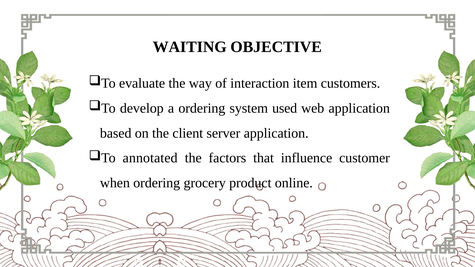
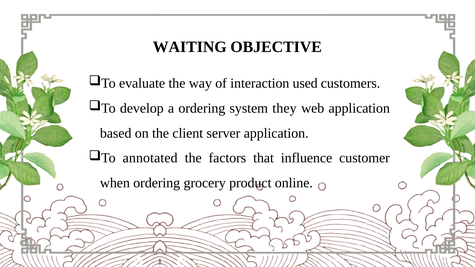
item: item -> used (305, 83)
used: used -> they (285, 108)
